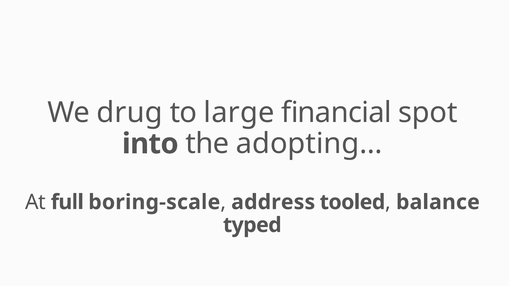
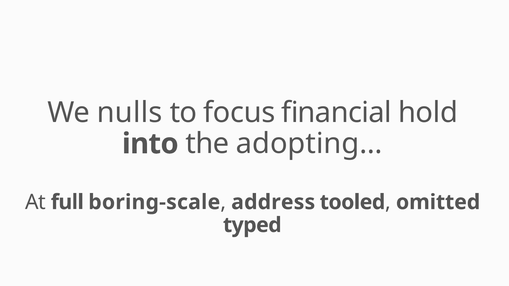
drug: drug -> nulls (130, 113)
large: large -> focus (239, 113)
spot: spot -> hold (428, 113)
balance: balance -> omitted (438, 202)
